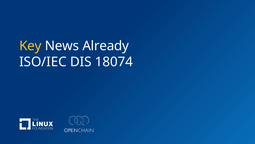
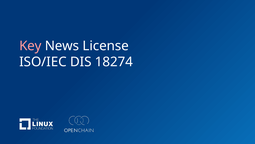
Key colour: yellow -> pink (30, 46)
Already: Already -> License (106, 46)
18074: 18074 -> 18274 (114, 62)
